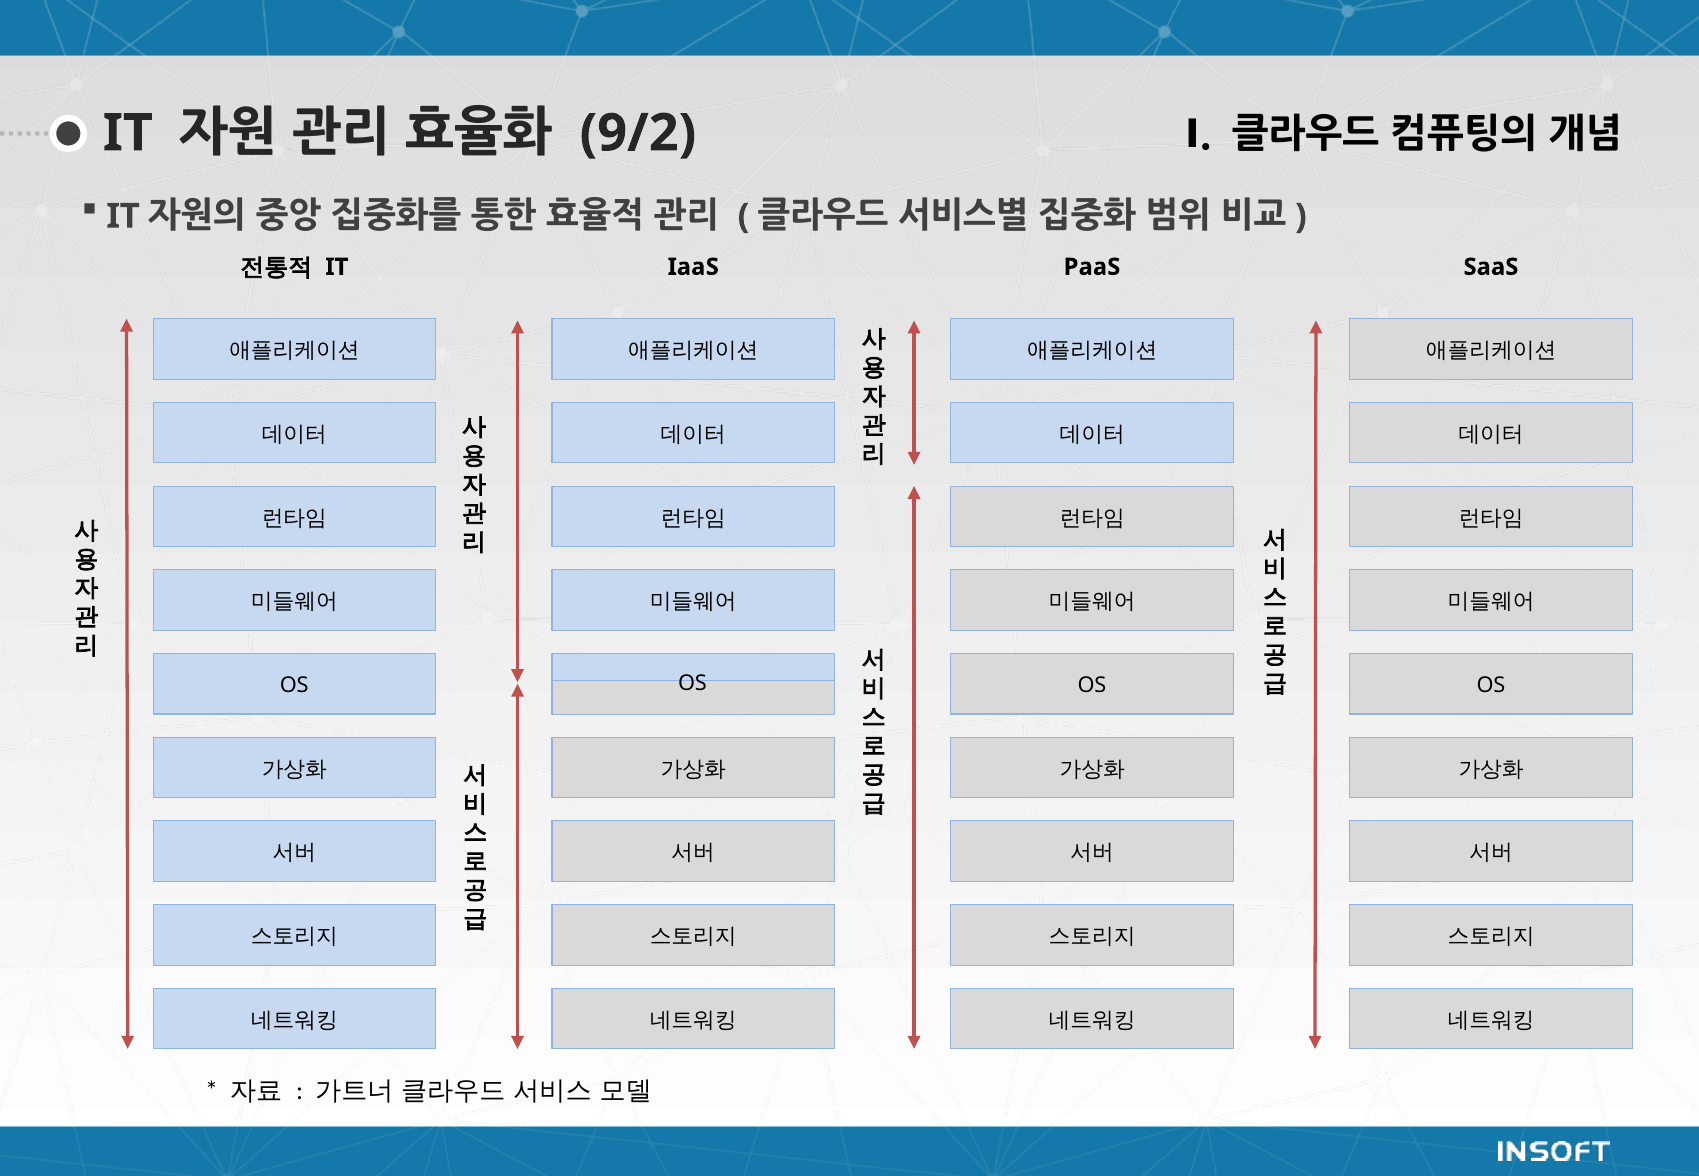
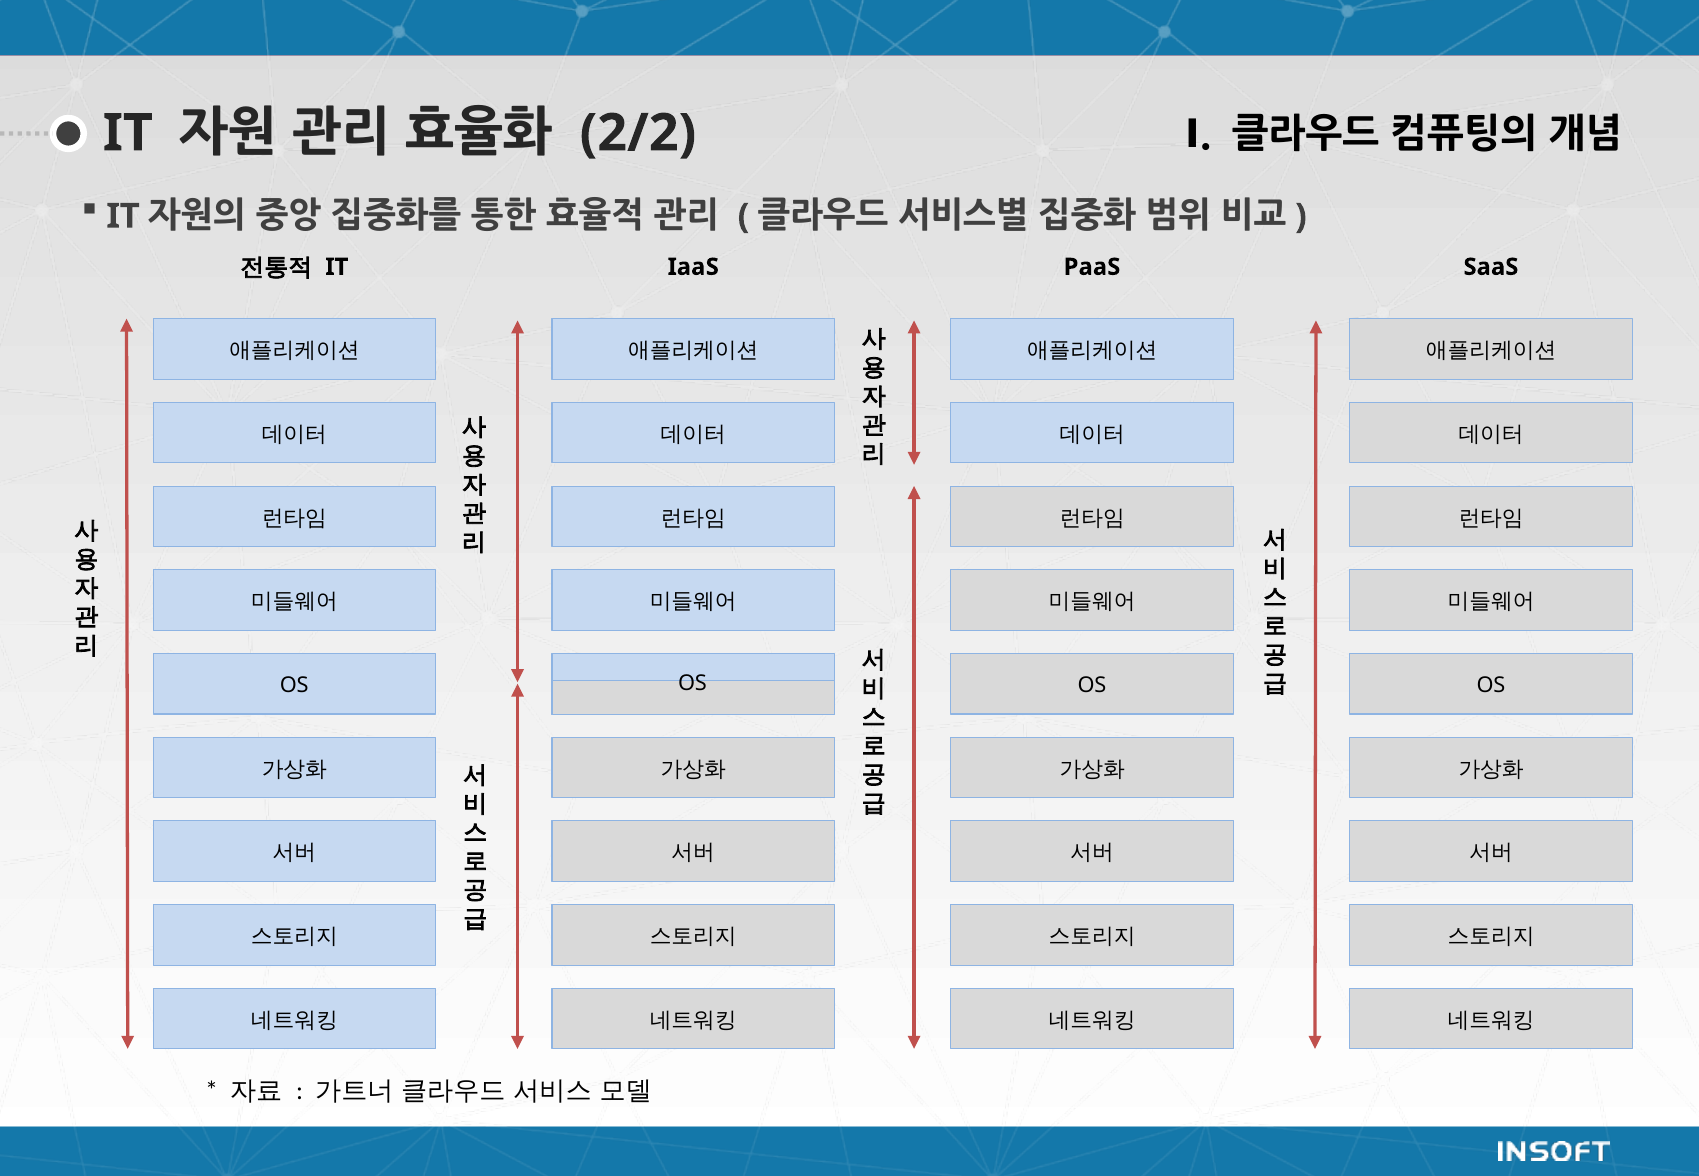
9/2: 9/2 -> 2/2 (638, 133)
